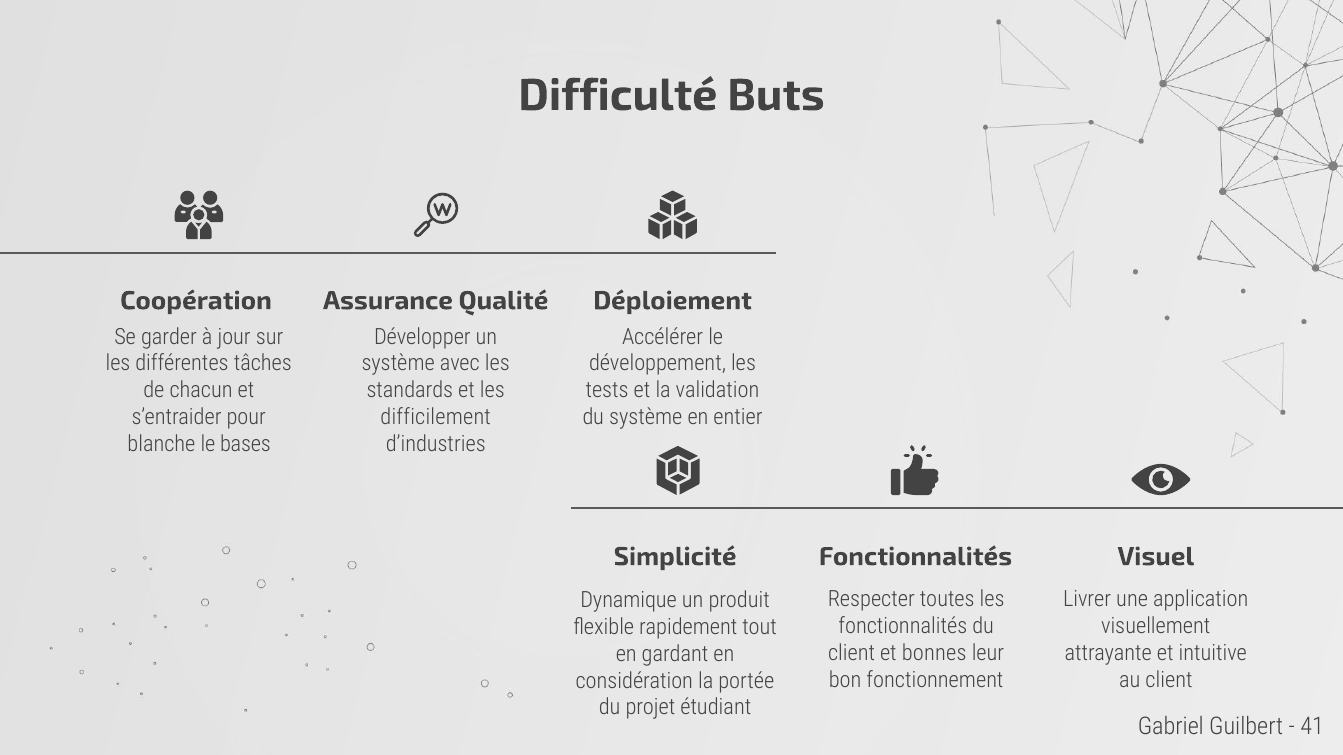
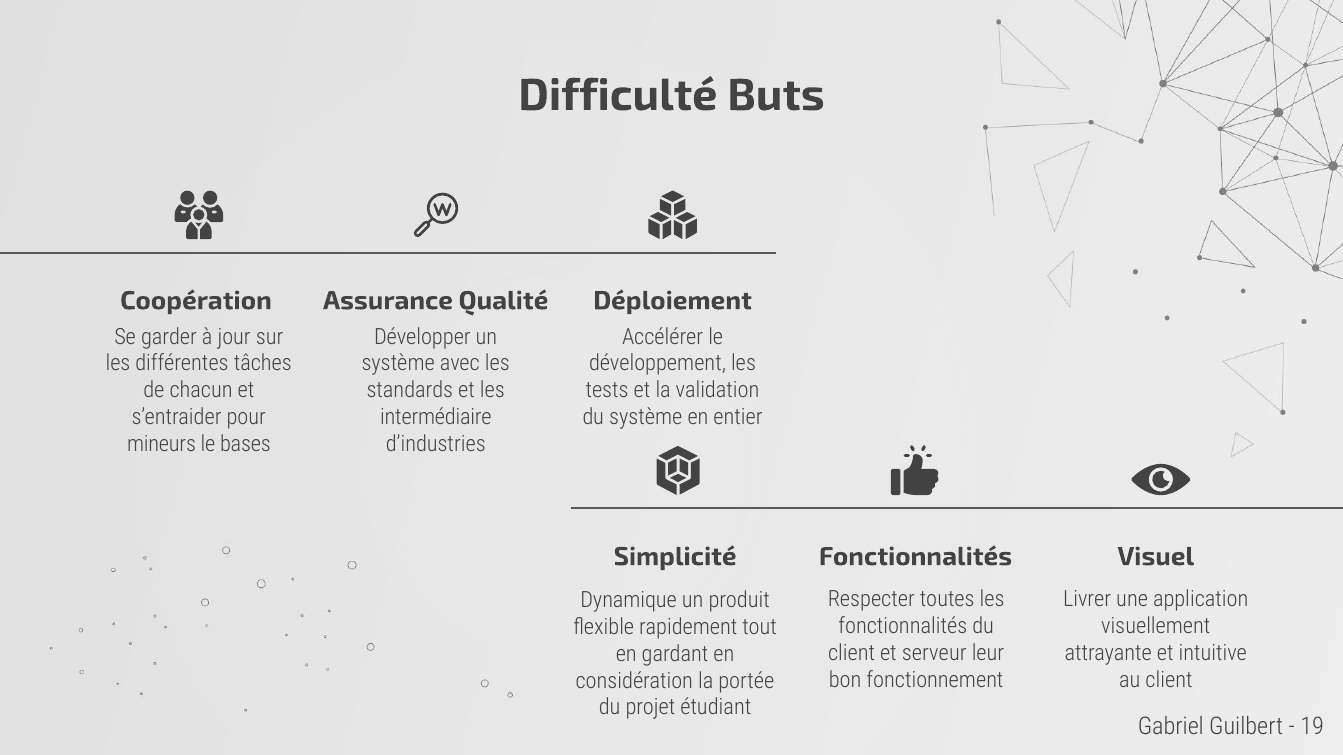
difficilement: difficilement -> intermédiaire (436, 418)
blanche: blanche -> mineurs (162, 444)
bonnes: bonnes -> serveur (934, 653)
41: 41 -> 19 (1312, 727)
